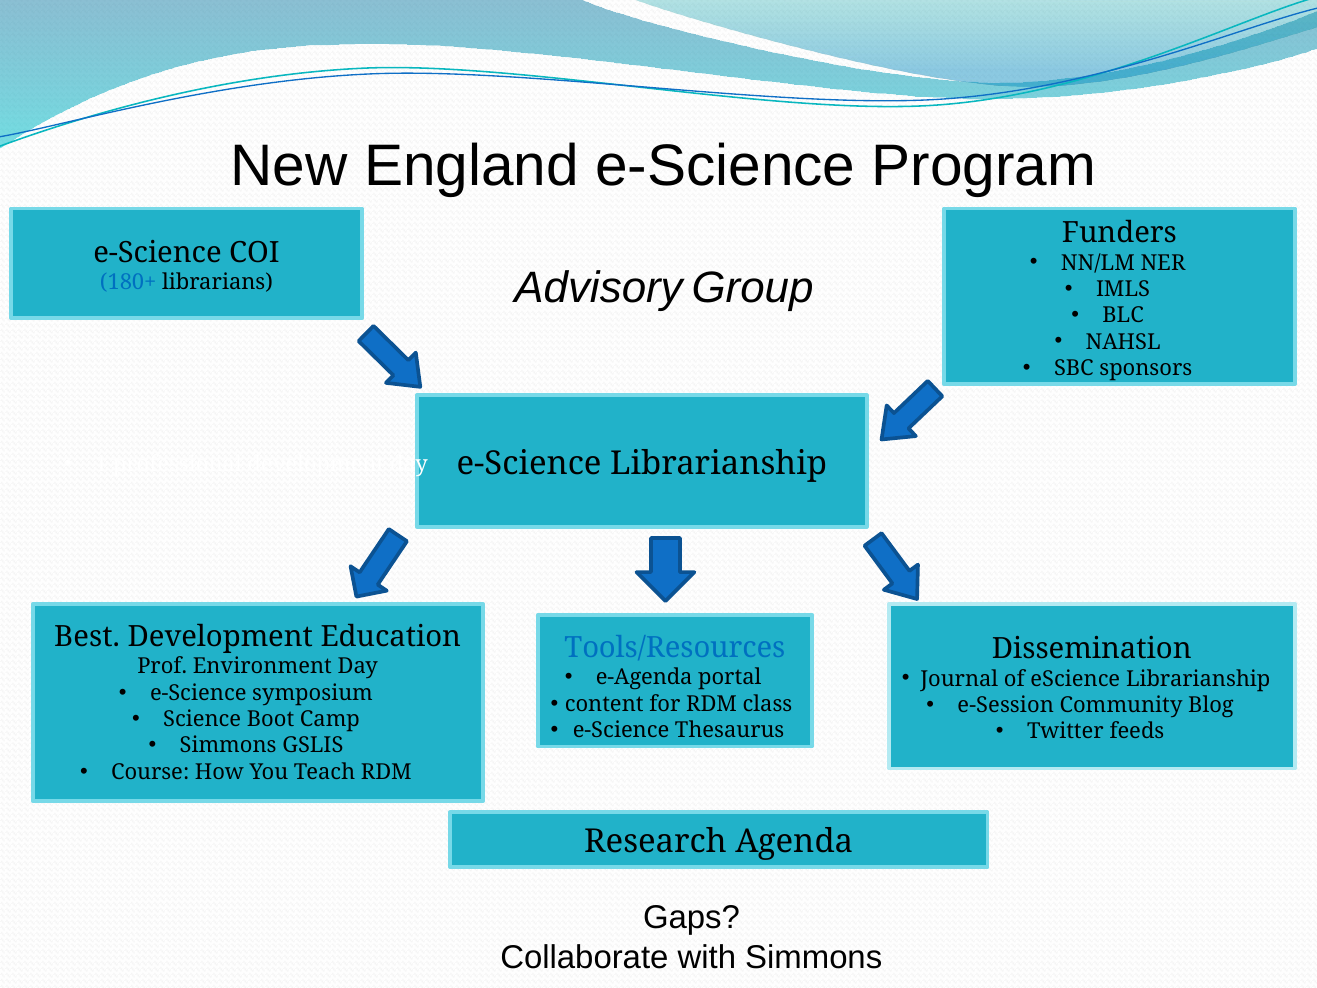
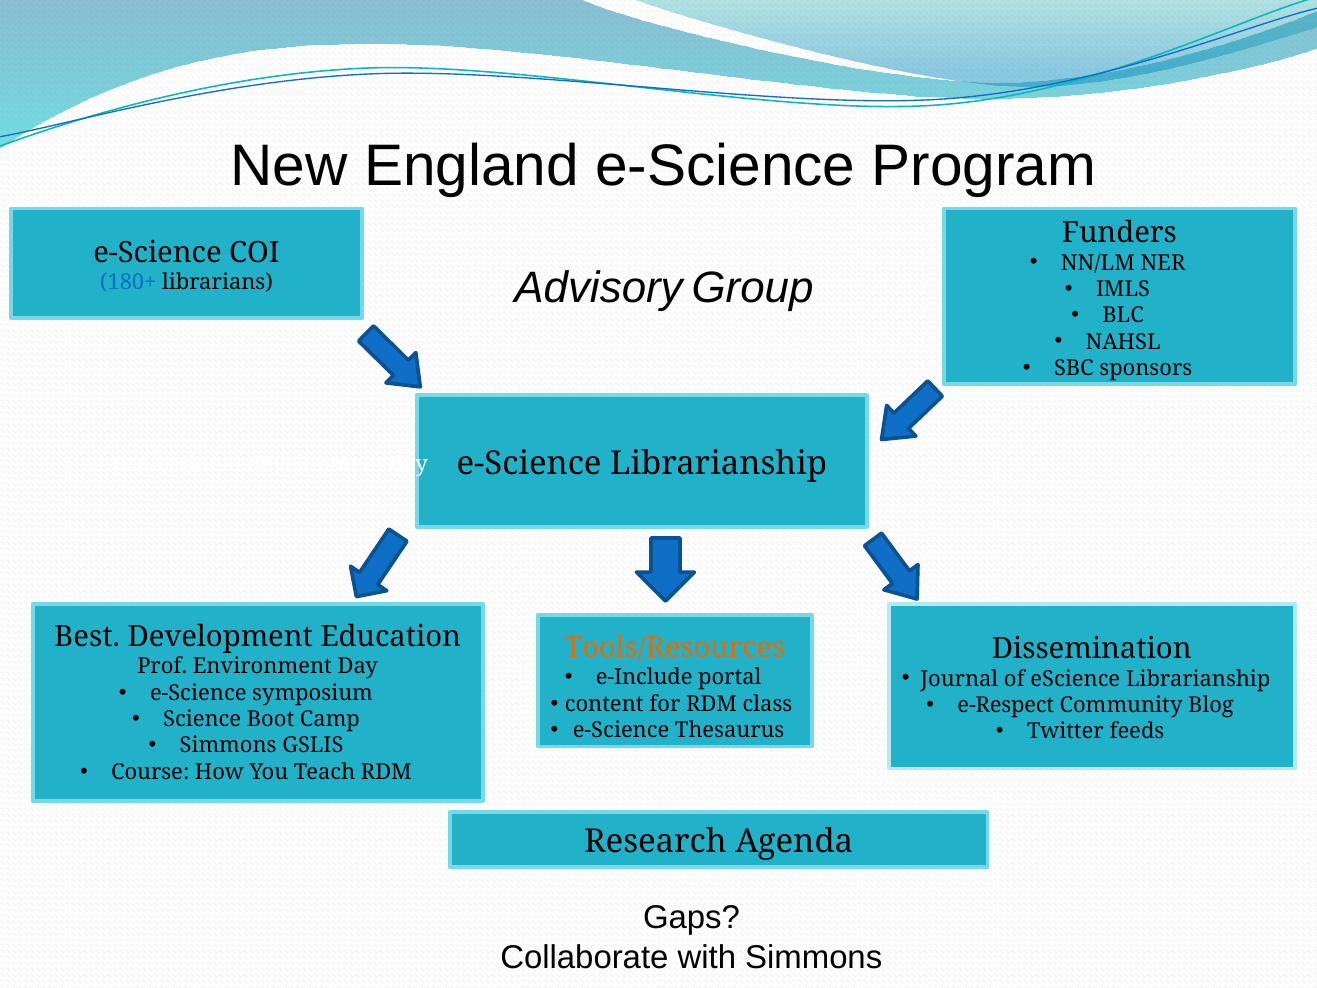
Tools/Resources colour: blue -> orange (675, 647)
e-Agenda: e-Agenda -> e-Include (644, 677)
e-Session: e-Session -> e-Respect (1006, 705)
